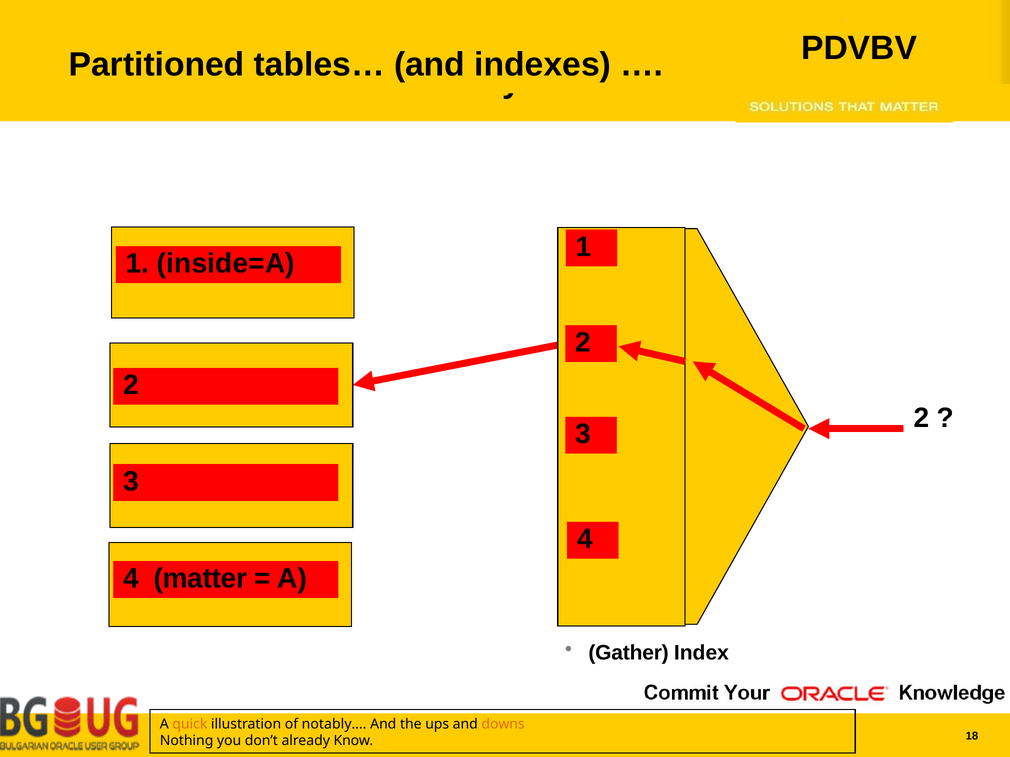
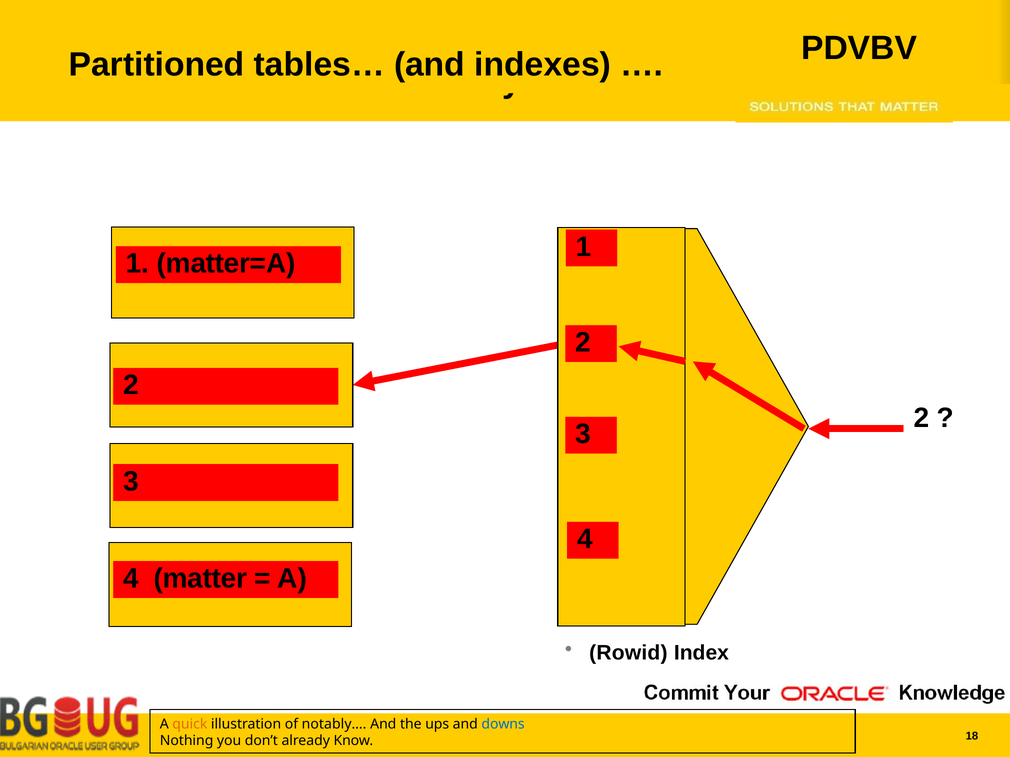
inside=A: inside=A -> matter=A (226, 264)
Gather: Gather -> Rowid (628, 653)
downs colour: orange -> blue (503, 724)
